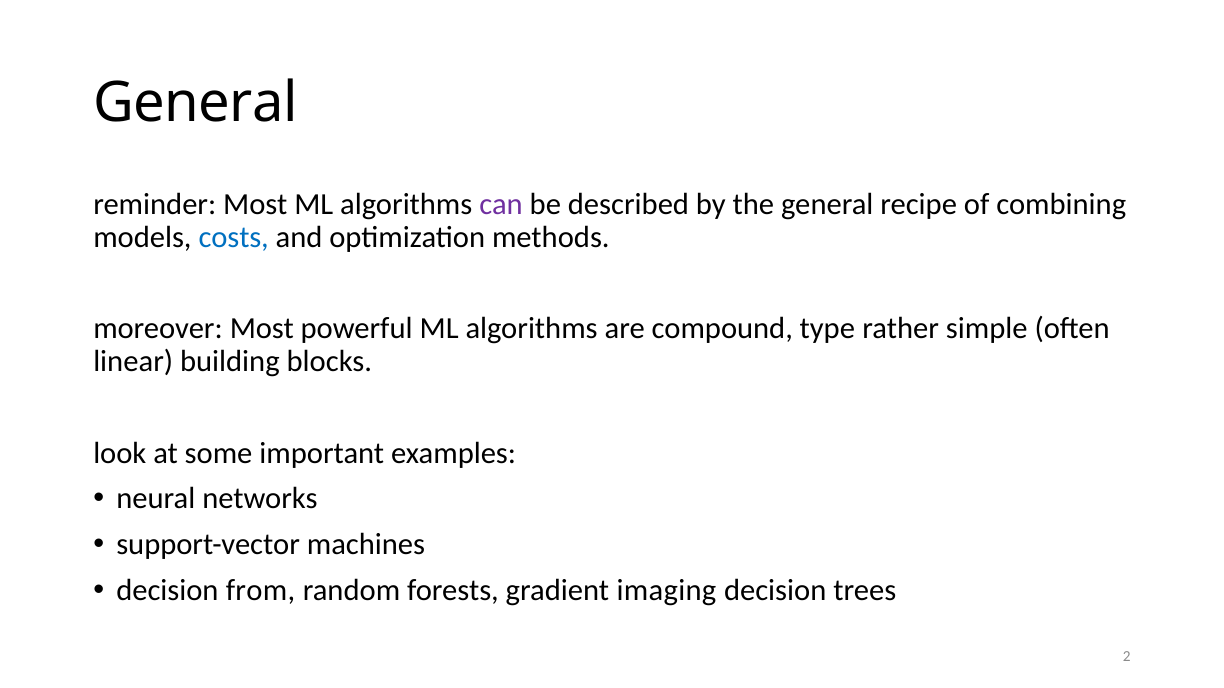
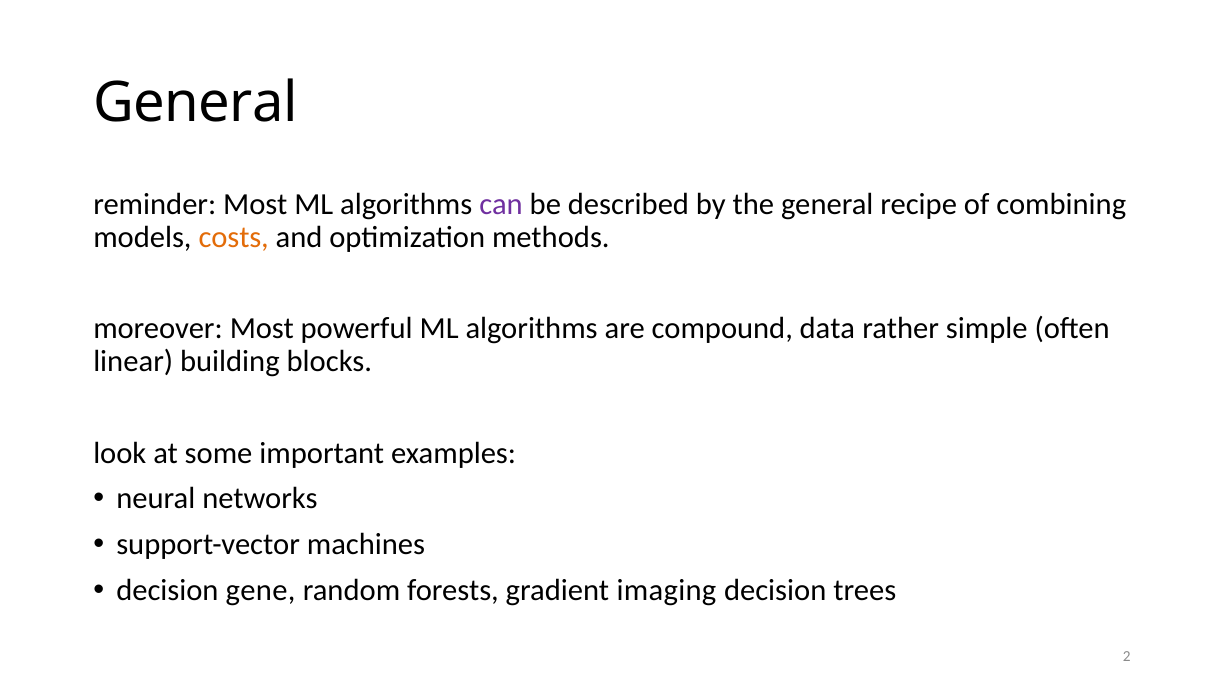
costs colour: blue -> orange (234, 237)
type: type -> data (827, 329)
from: from -> gene (261, 591)
